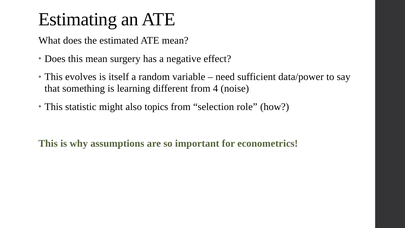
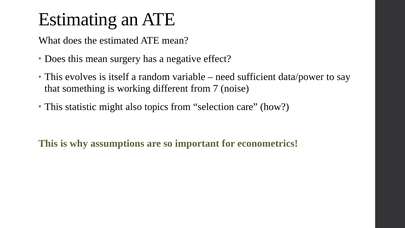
learning: learning -> working (134, 88)
4: 4 -> 7 (216, 88)
role: role -> care (247, 107)
